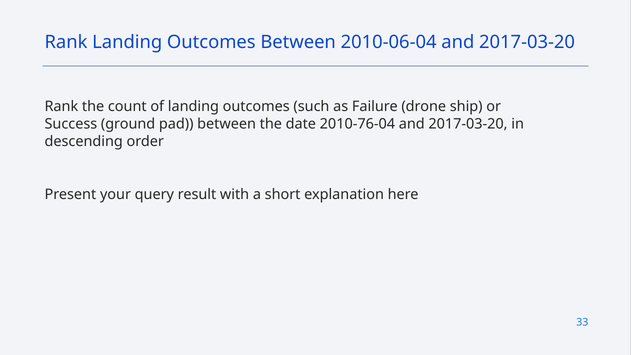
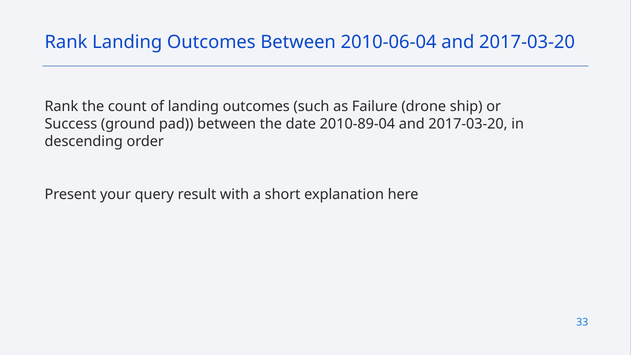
2010-76-04: 2010-76-04 -> 2010-89-04 (357, 124)
